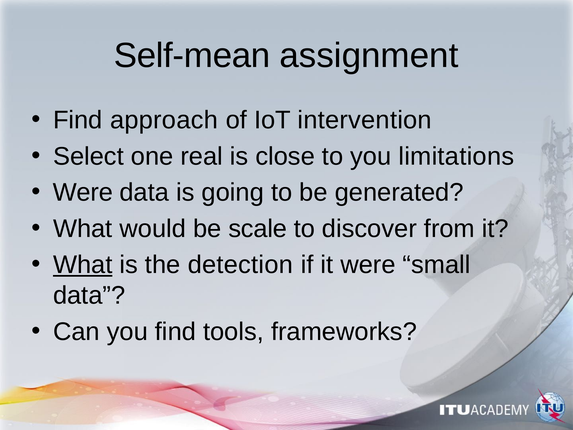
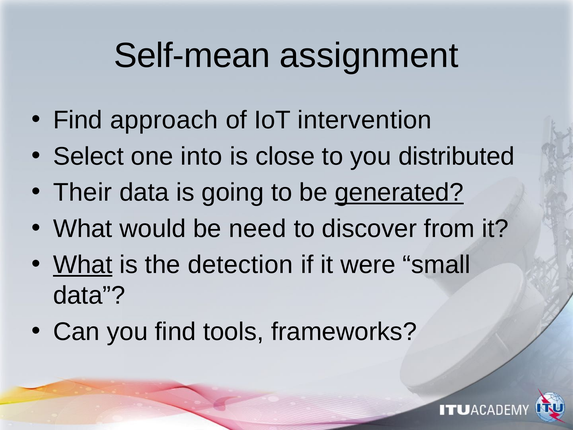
real: real -> into (202, 156)
limitations: limitations -> distributed (457, 156)
Were: Were -> Their (83, 192)
generated underline: none -> present (399, 192)
scale: scale -> need (257, 229)
